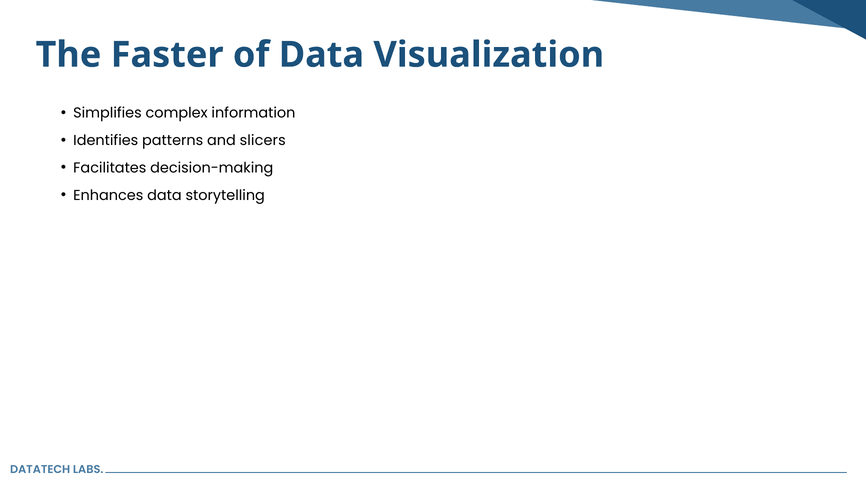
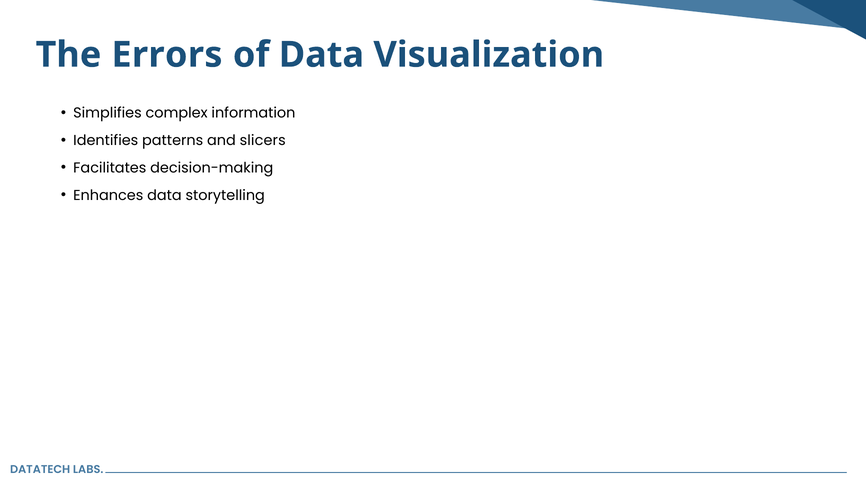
Faster: Faster -> Errors (167, 55)
